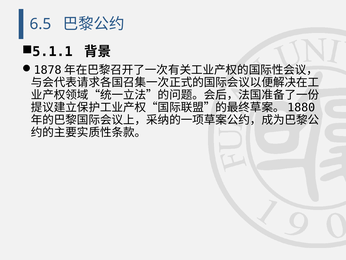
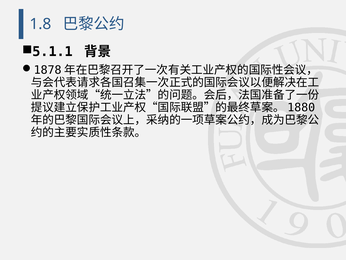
6.5: 6.5 -> 1.8 (40, 24)
